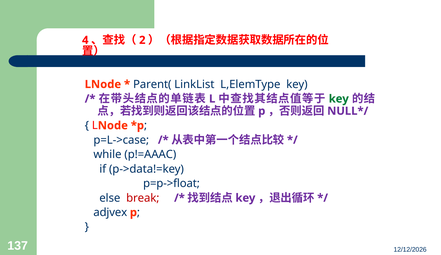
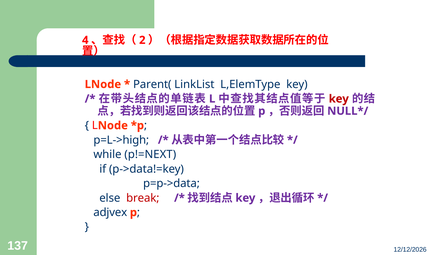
key colour: green -> red (339, 99)
p=L->case: p=L->case -> p=L->high (121, 140)
p!=AAAC: p!=AAAC -> p!=NEXT (150, 154)
p=p->float: p=p->float -> p=p->data (171, 183)
